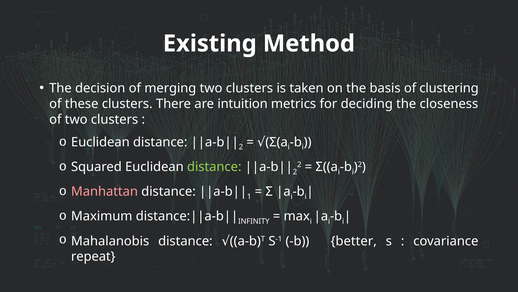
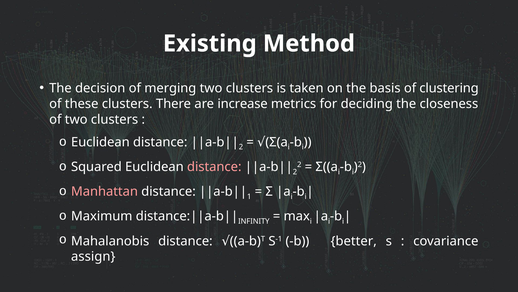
intuition: intuition -> increase (243, 104)
distance colour: light green -> pink (214, 166)
repeat: repeat -> assign (93, 256)
